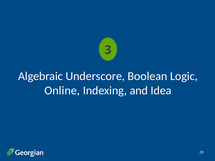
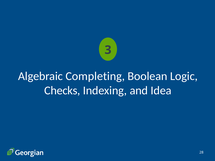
Underscore: Underscore -> Completing (95, 76)
Online: Online -> Checks (62, 91)
